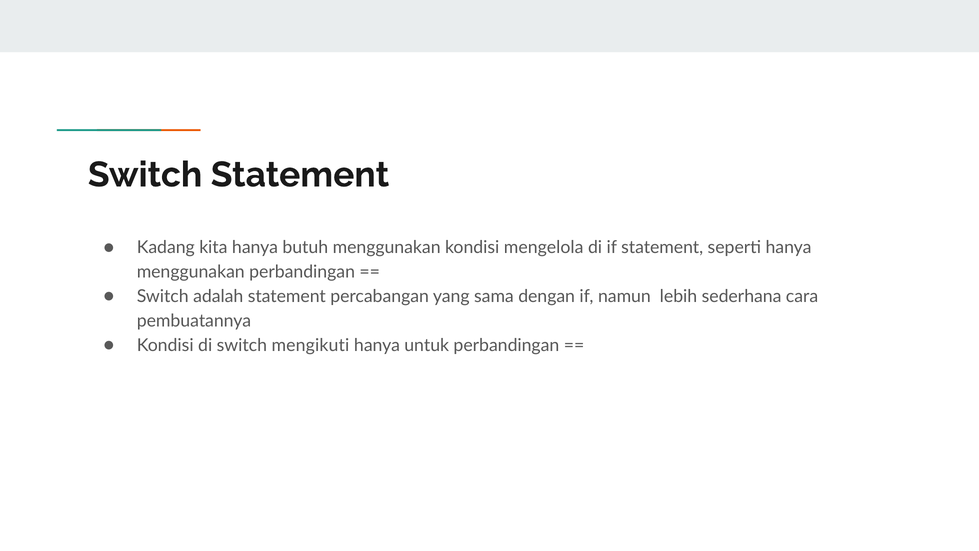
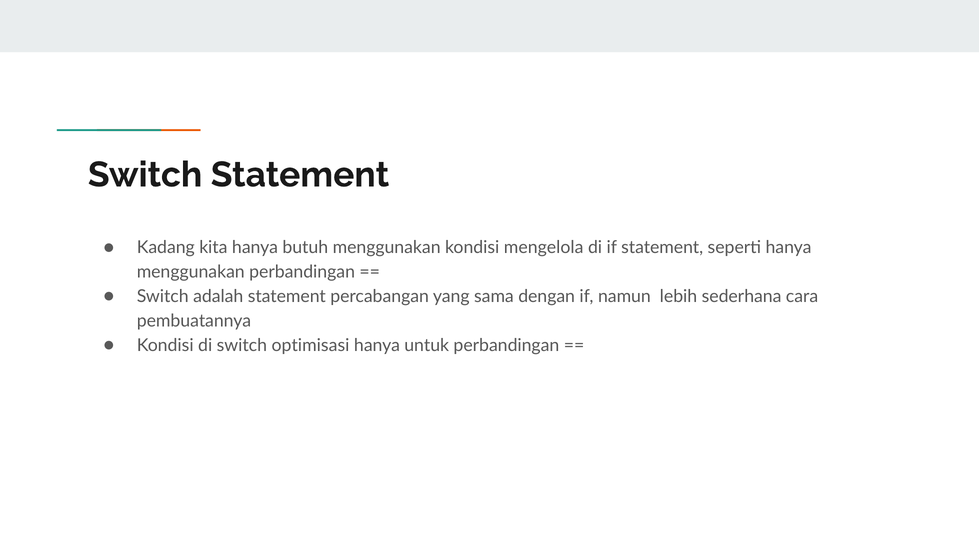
mengikuti: mengikuti -> optimisasi (310, 345)
